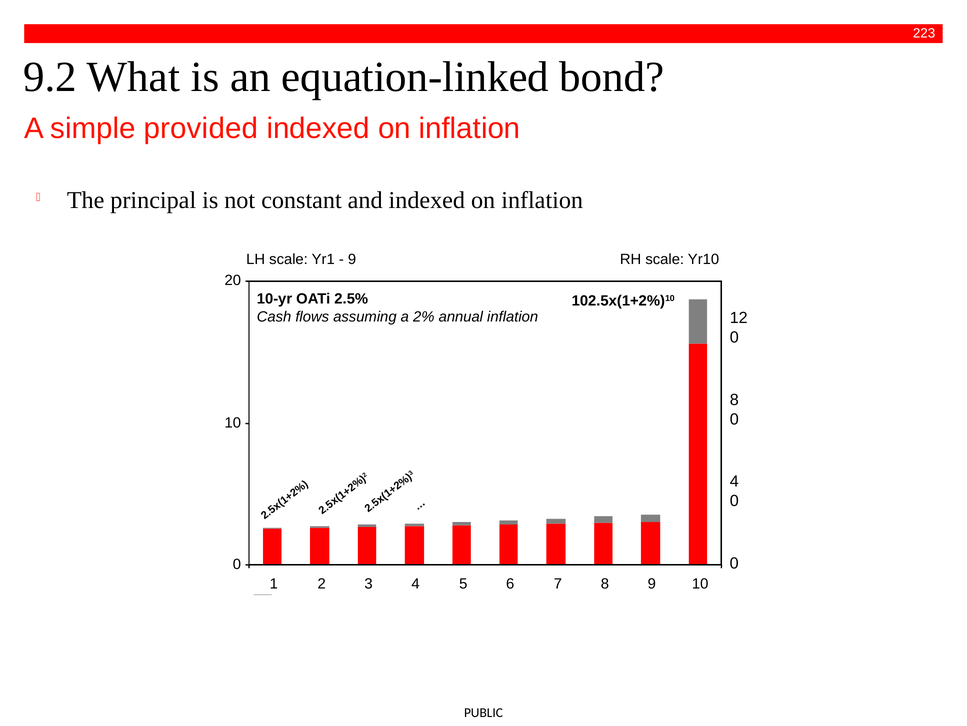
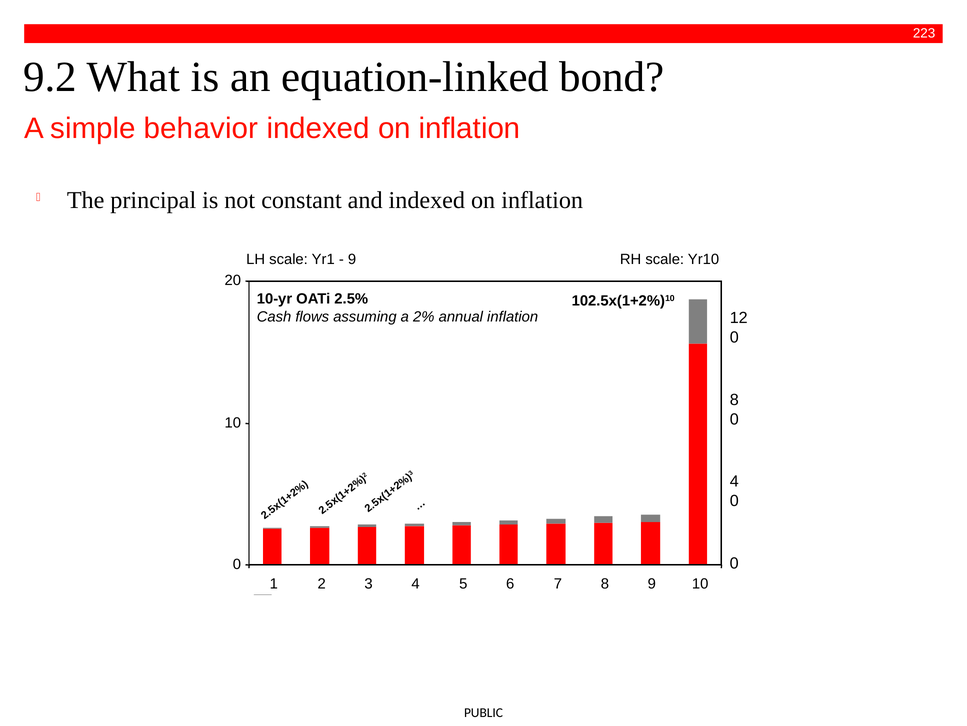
provided: provided -> behavior (201, 129)
